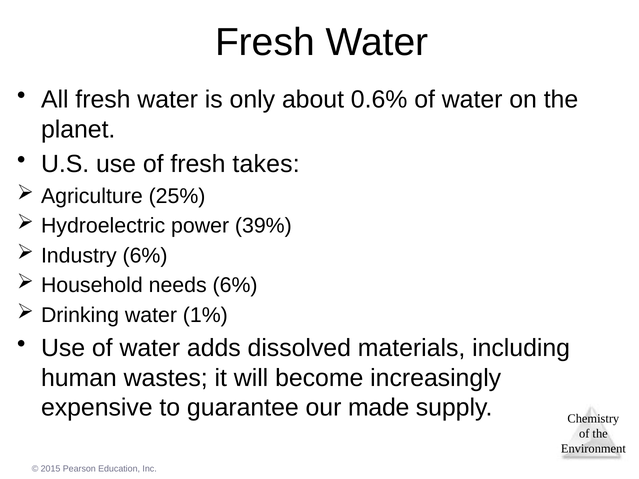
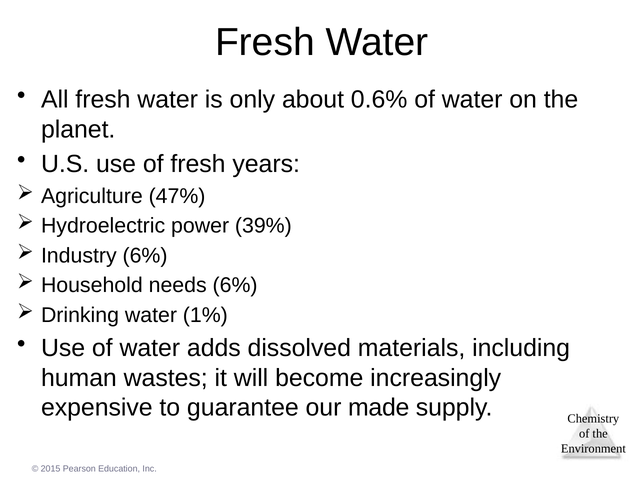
takes: takes -> years (266, 164)
25%: 25% -> 47% (177, 196)
